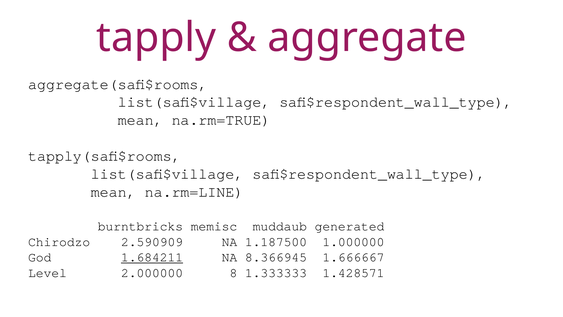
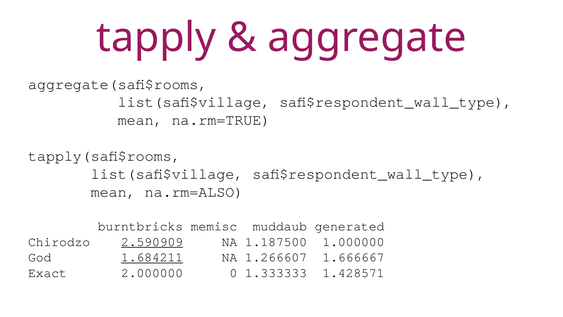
na.rm=LINE: na.rm=LINE -> na.rm=ALSO (194, 192)
2.590909 underline: none -> present (152, 242)
8.366945: 8.366945 -> 1.266607 (276, 257)
Level: Level -> Exact (47, 273)
8: 8 -> 0 (233, 273)
